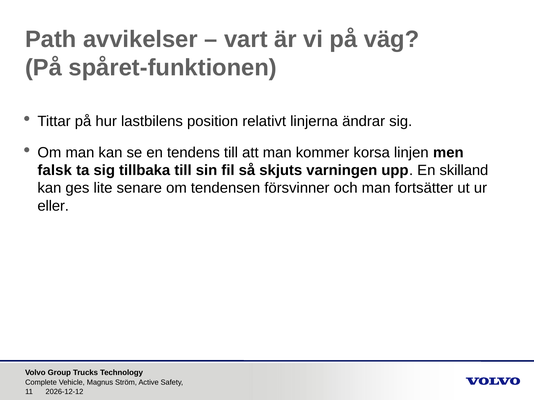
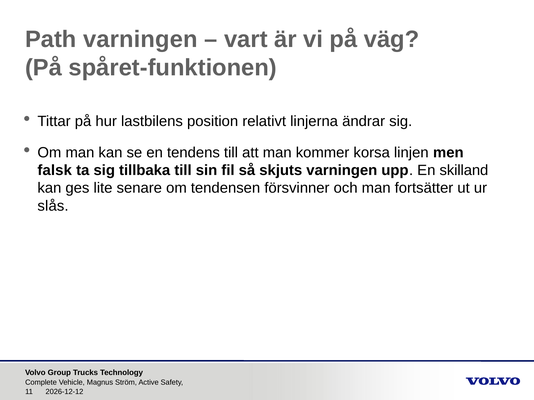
Path avvikelser: avvikelser -> varningen (140, 39)
eller: eller -> slås (53, 206)
